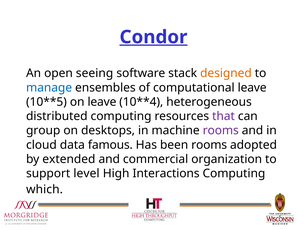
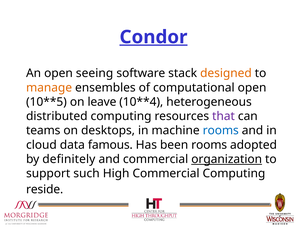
manage colour: blue -> orange (49, 88)
computational leave: leave -> open (252, 88)
group: group -> teams (43, 131)
rooms colour: purple -> blue (221, 131)
extended: extended -> definitely (69, 159)
organization underline: none -> present (227, 159)
level: level -> such (87, 174)
High Interactions: Interactions -> Commercial (166, 174)
which: which -> reside (45, 190)
